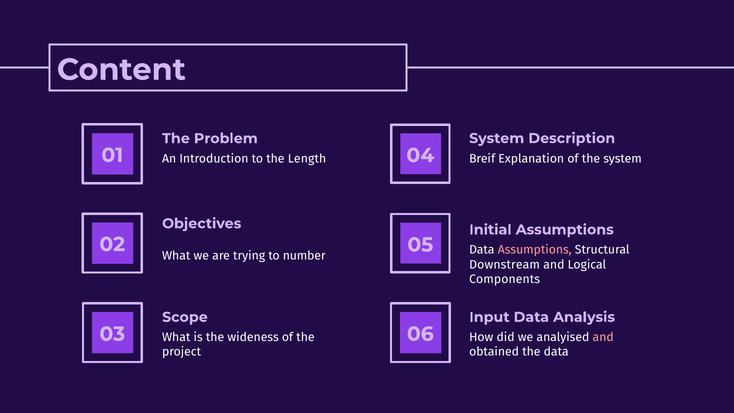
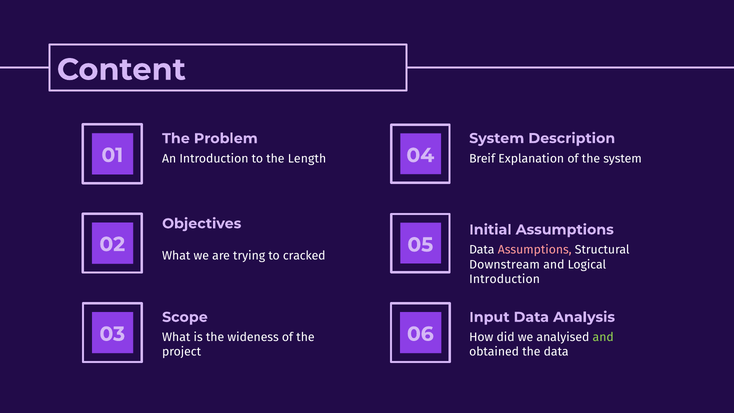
number: number -> cracked (304, 256)
Components: Components -> Introduction (505, 279)
and colour: pink -> light green (603, 337)
